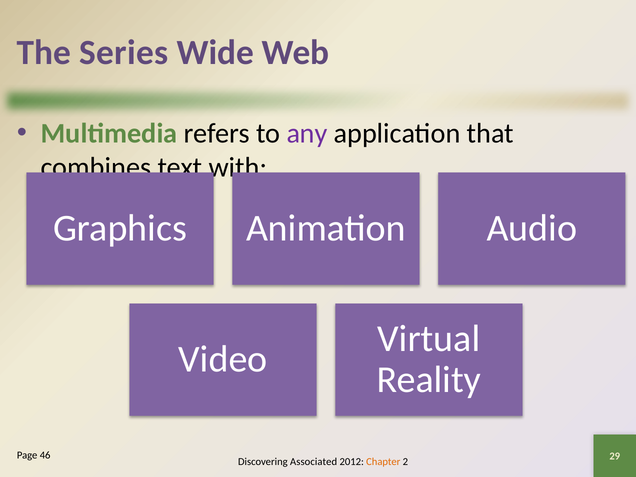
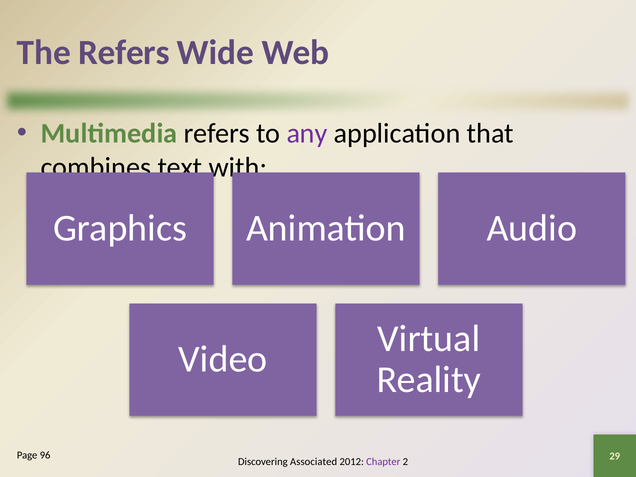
The Series: Series -> Refers (124, 53)
46: 46 -> 96 (45, 455)
Chapter colour: orange -> purple (383, 462)
